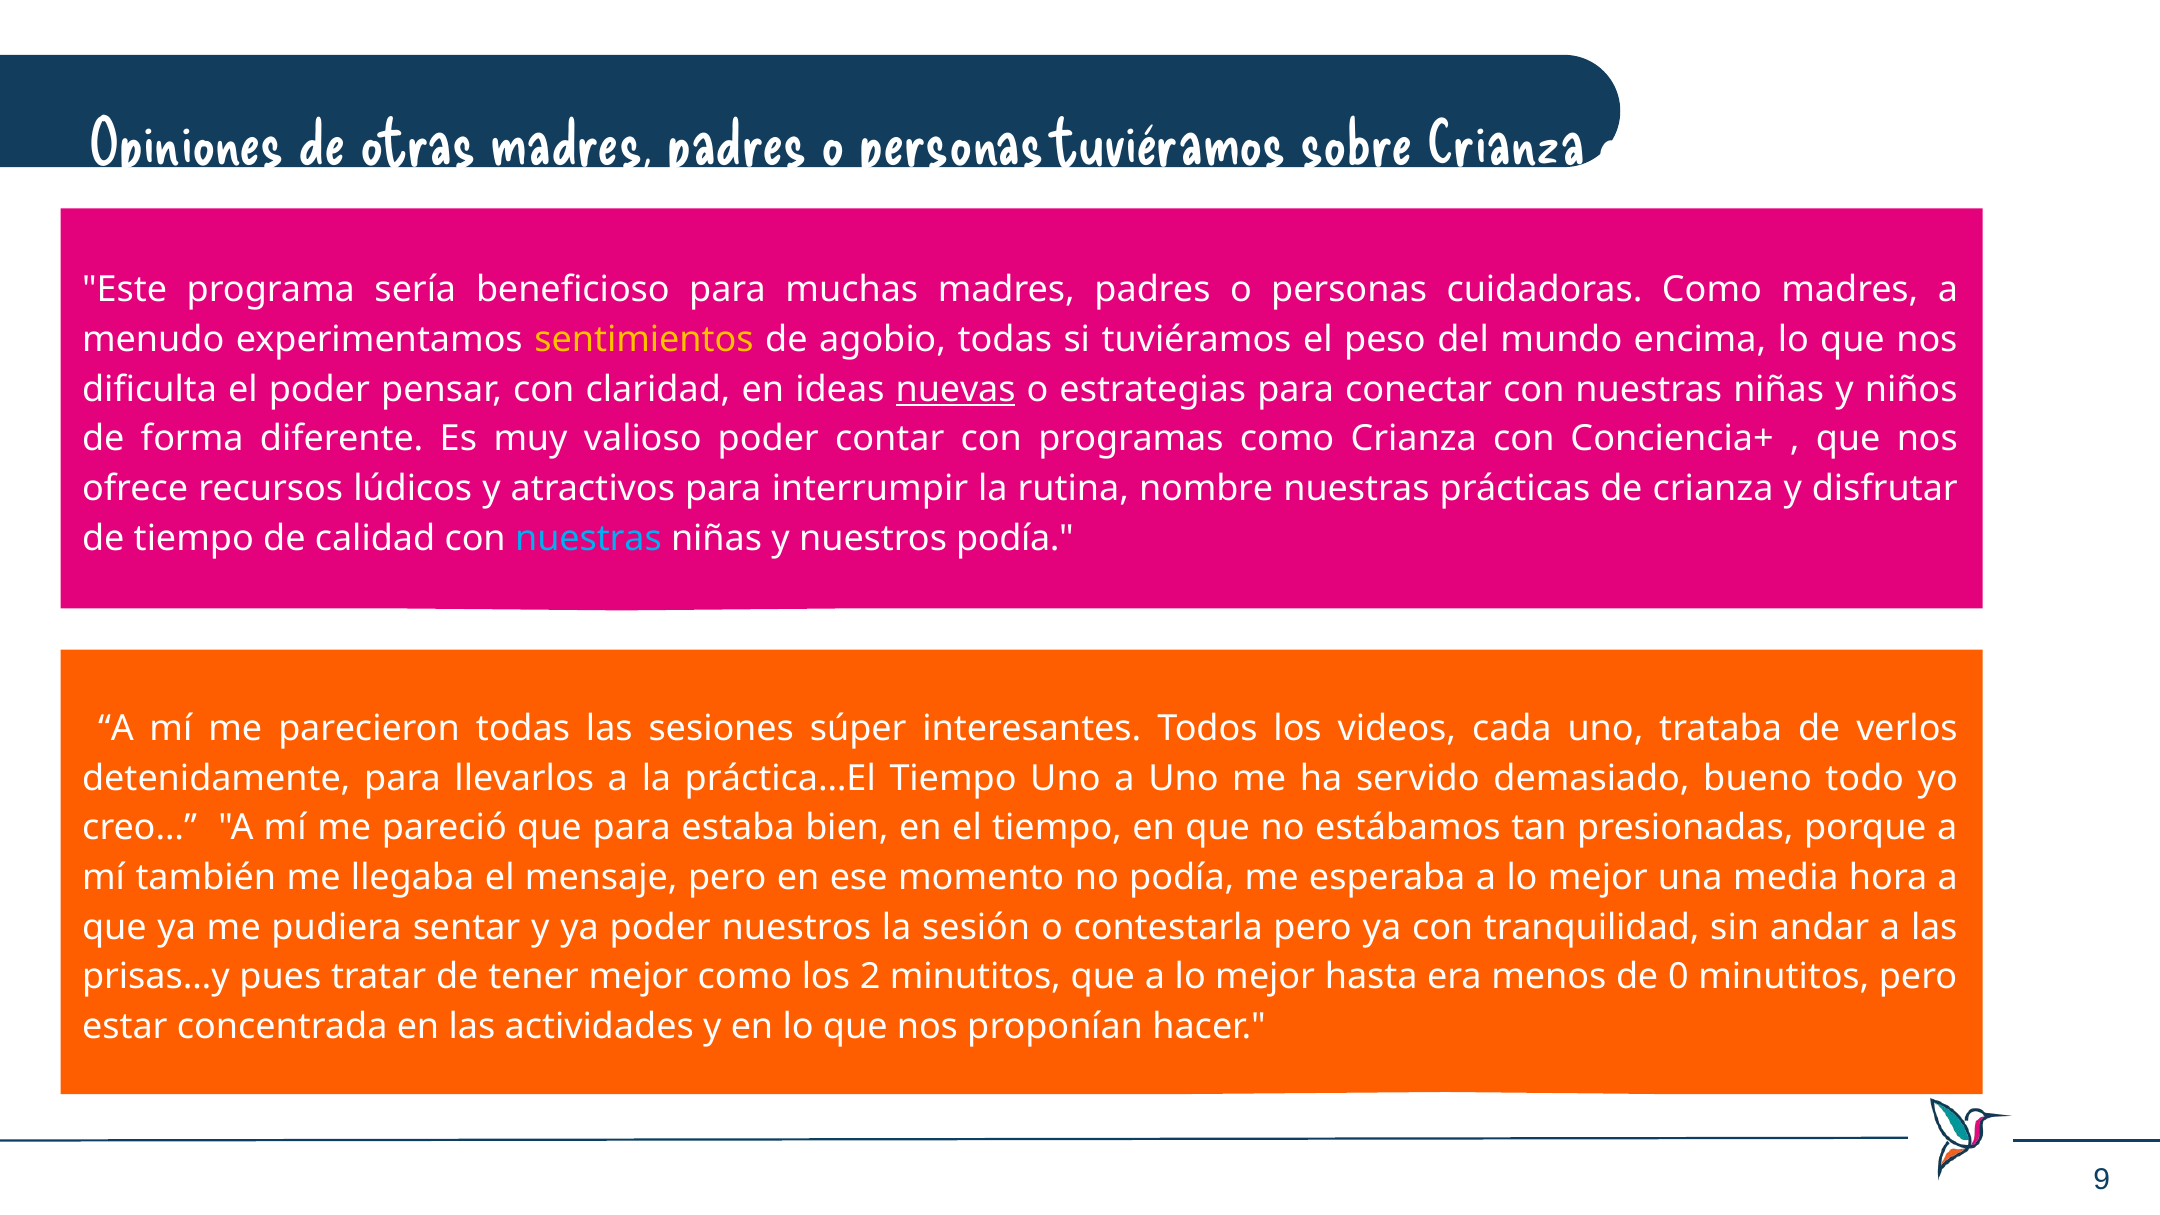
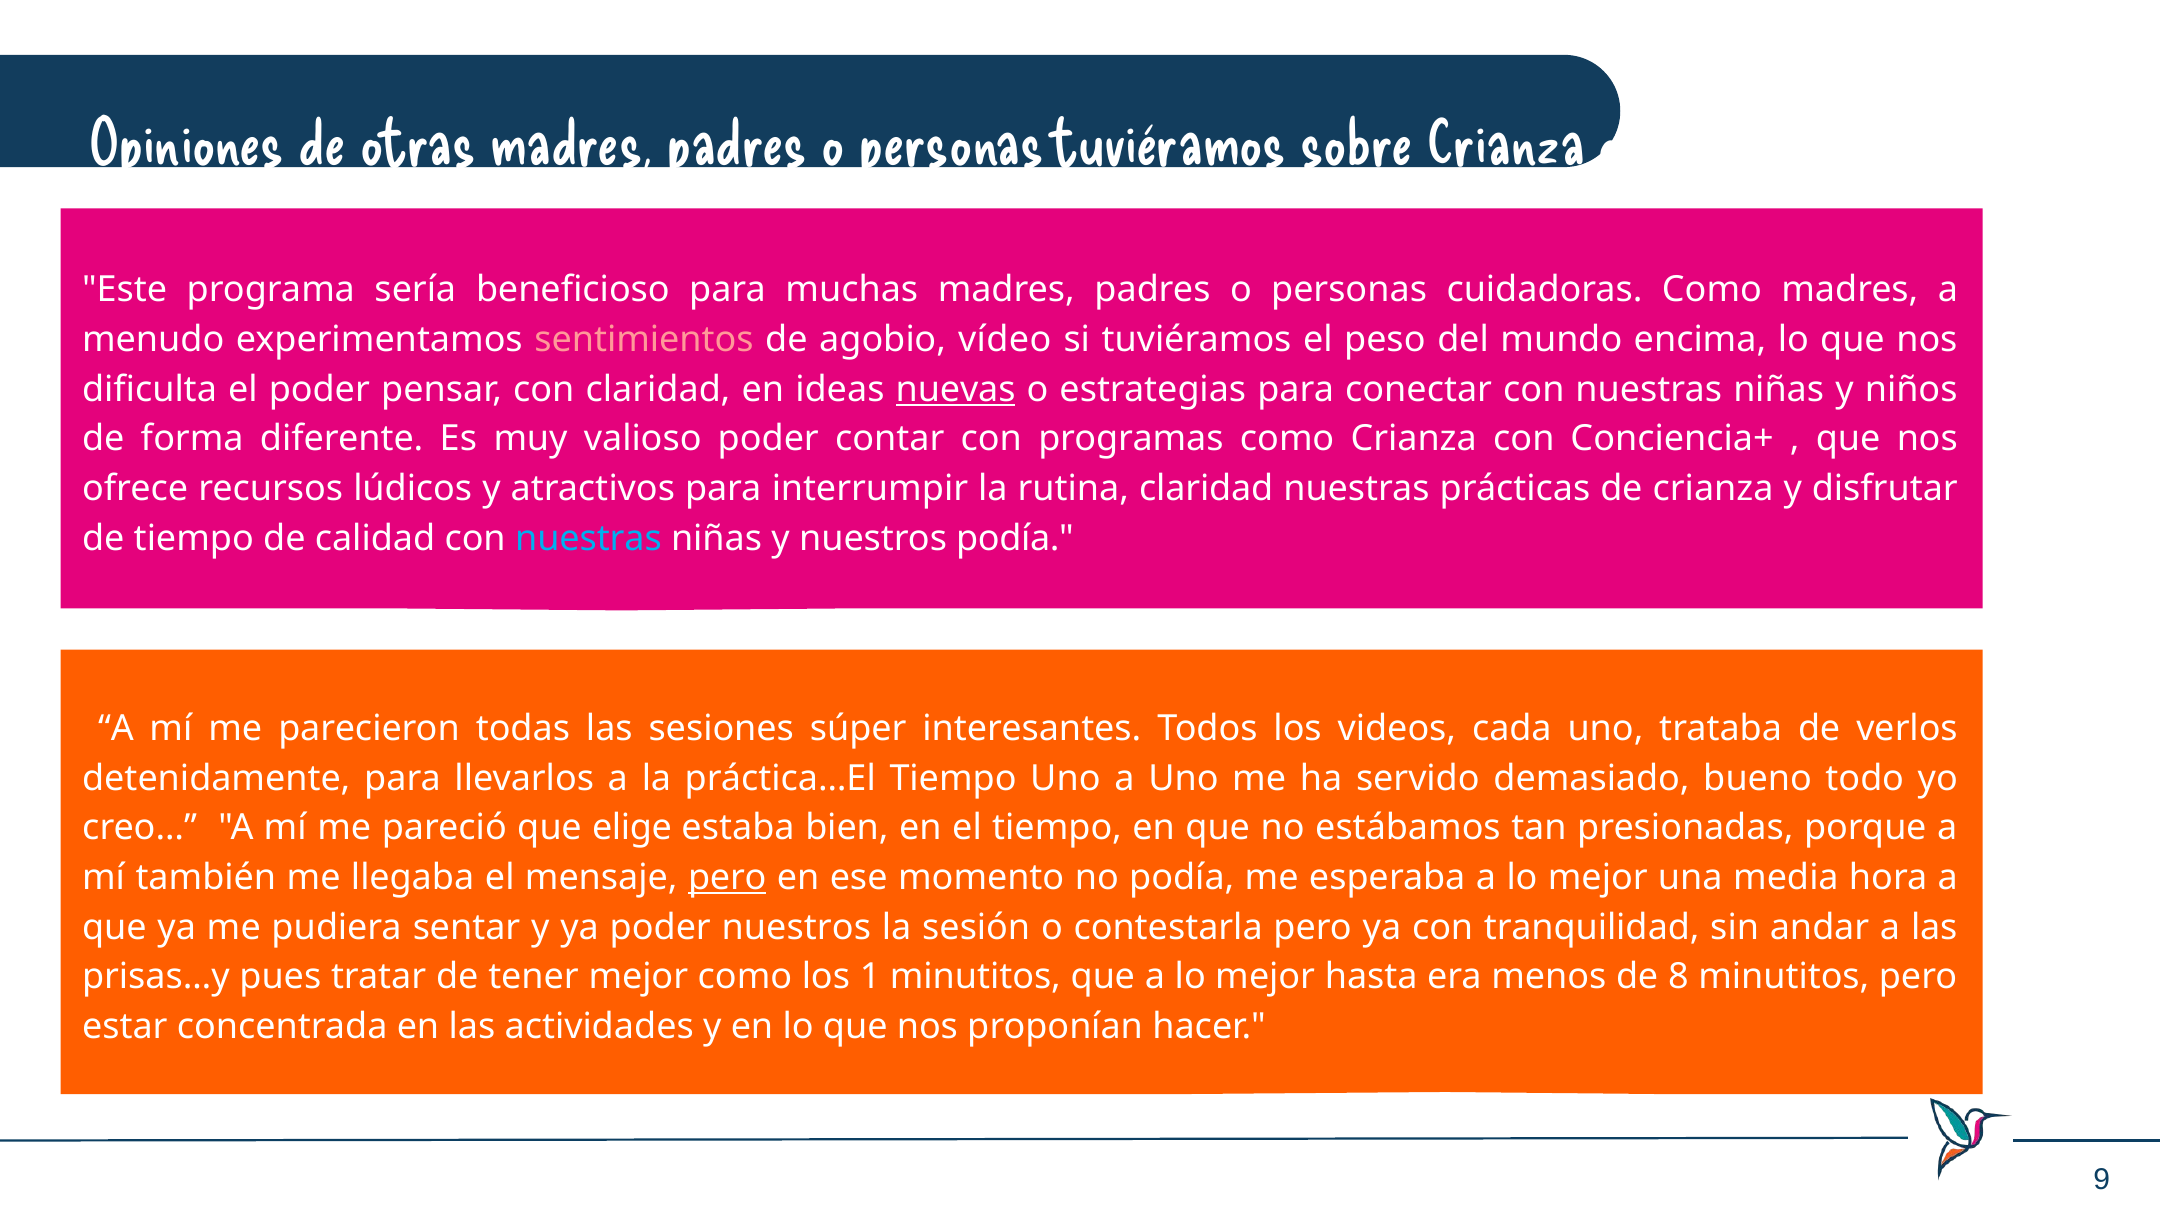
sentimientos colour: yellow -> pink (644, 340)
agobio todas: todas -> vídeo (1005, 340)
rutina nombre: nombre -> claridad (1206, 489)
que para: para -> elige (632, 828)
pero underline: none -> present (727, 878)
2: 2 -> 1 (870, 977)
0: 0 -> 8 (1678, 977)
